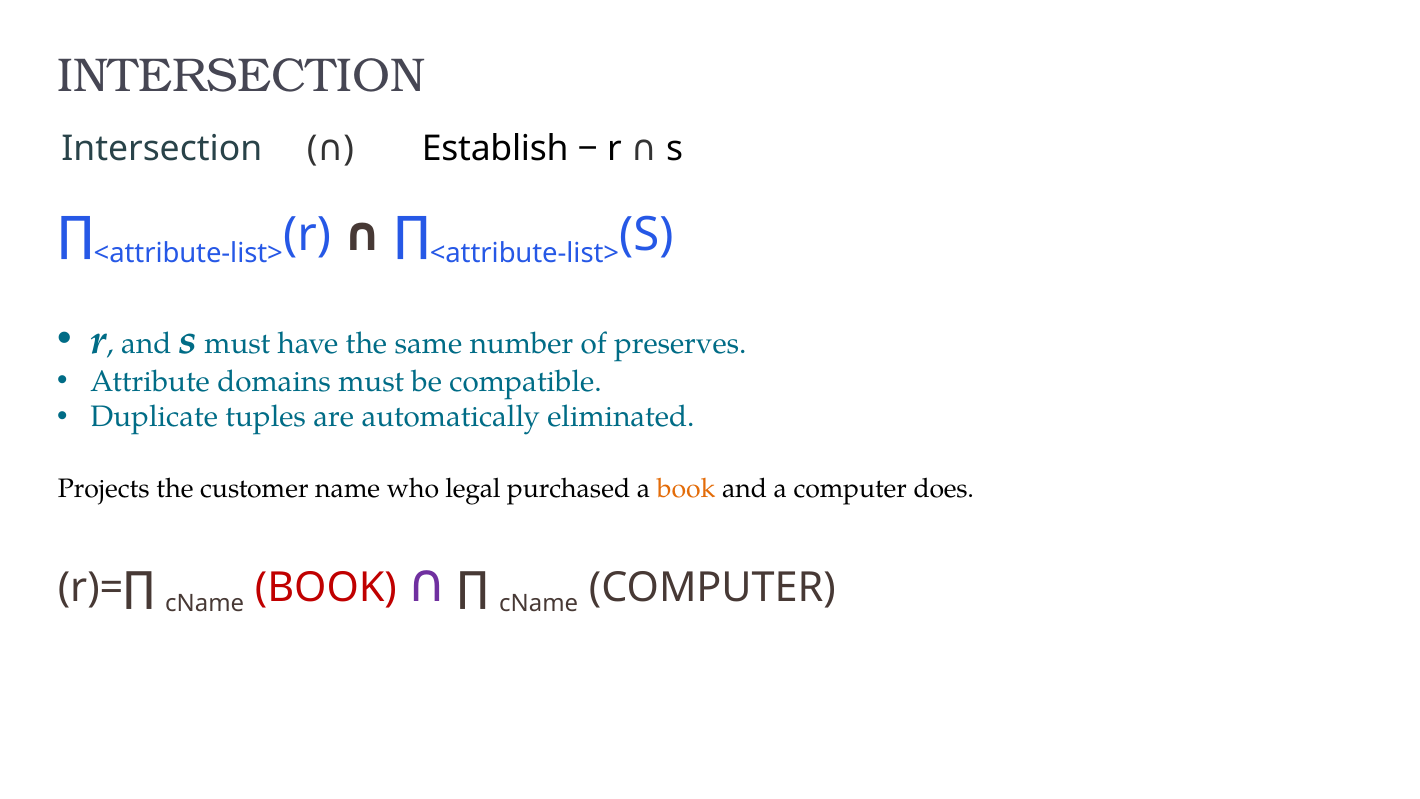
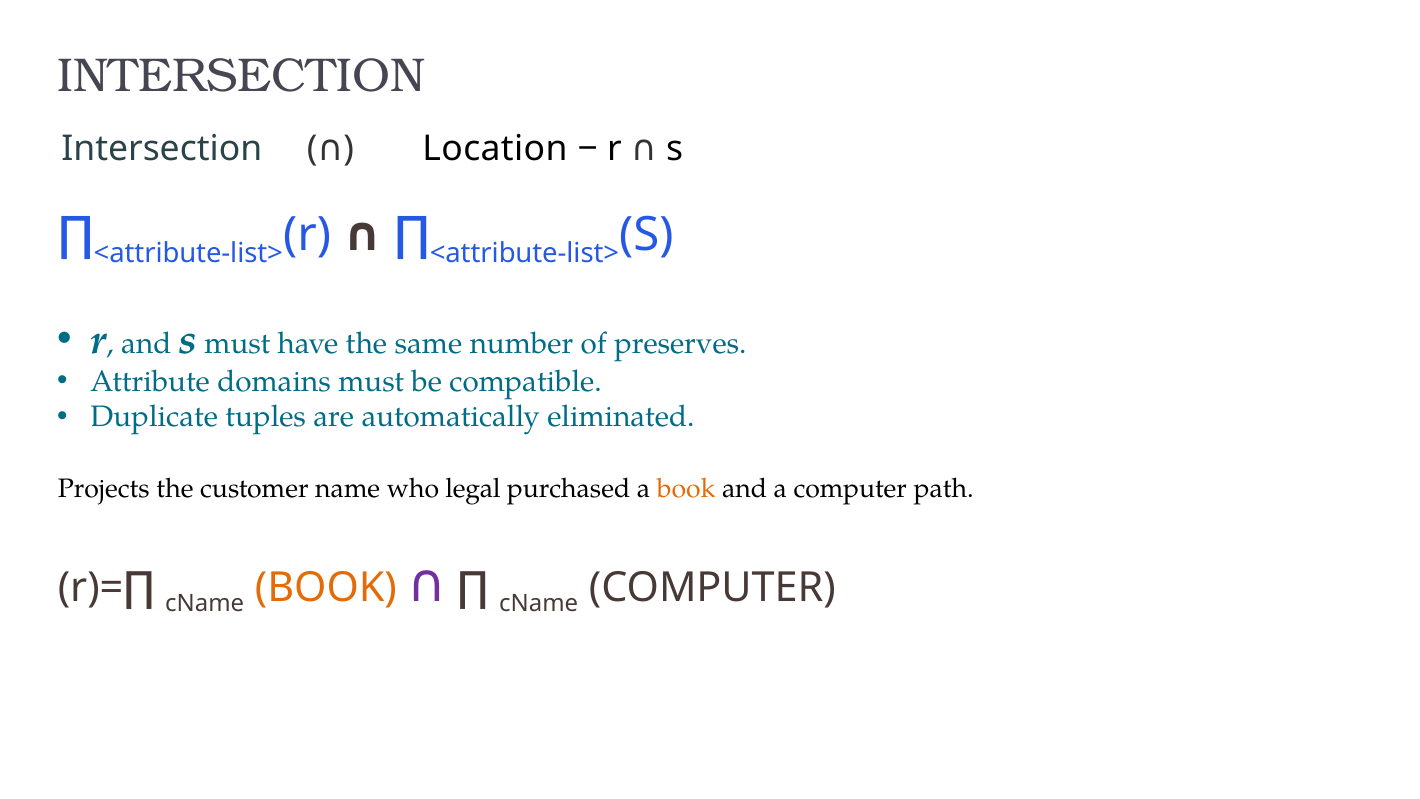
Establish: Establish -> Location (495, 149)
does: does -> path (944, 488)
BOOK colour: red -> orange (326, 587)
